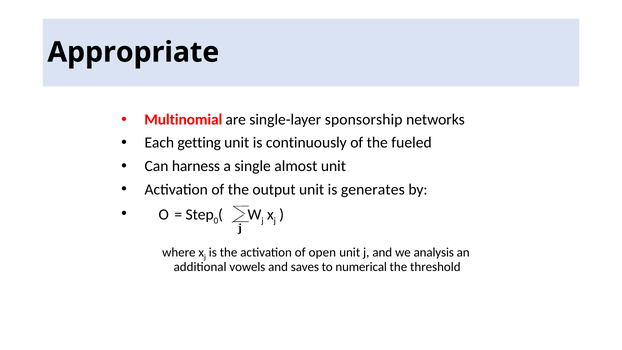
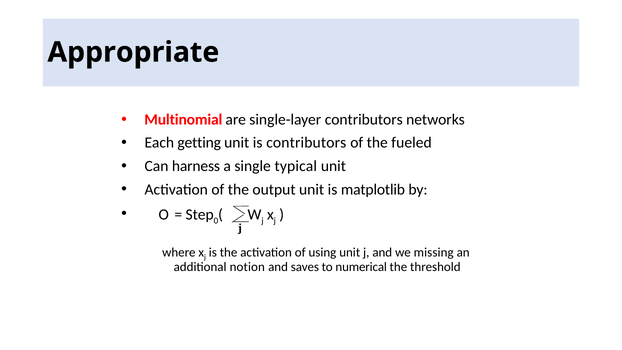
single-layer sponsorship: sponsorship -> contributors (364, 119)
is continuously: continuously -> contributors (306, 143)
almost: almost -> typical (296, 166)
generates: generates -> matplotlib (373, 189)
open: open -> using (322, 252)
analysis: analysis -> missing (434, 252)
vowels: vowels -> notion (247, 267)
